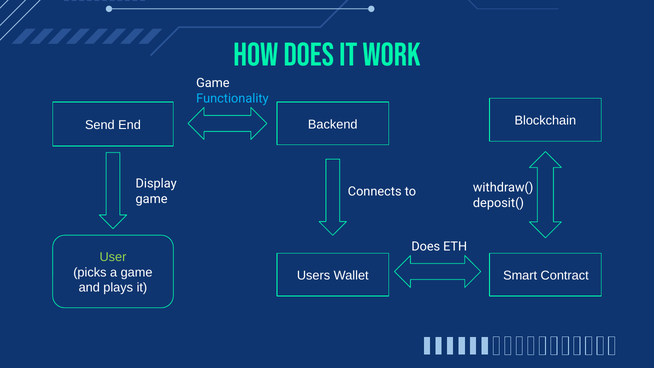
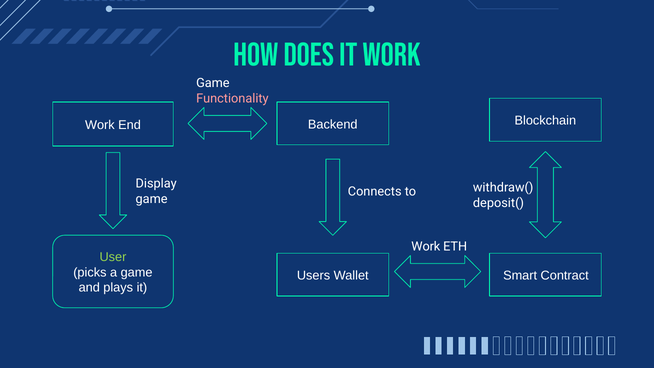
Functionality colour: light blue -> pink (232, 98)
Send: Send -> Work (100, 125)
Does: Does -> Work (426, 247)
